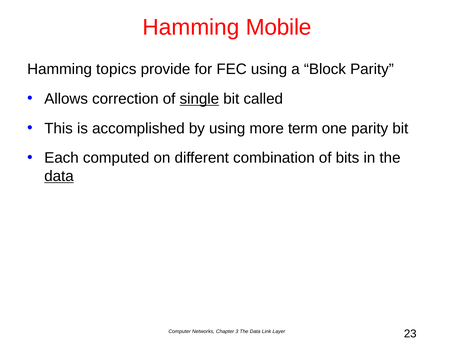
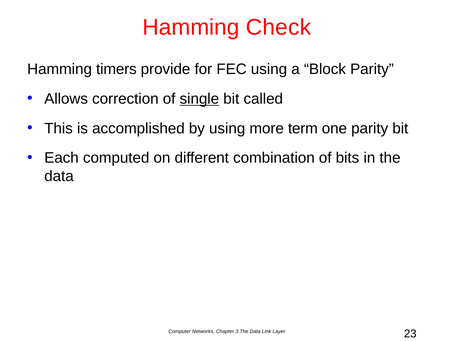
Mobile: Mobile -> Check (278, 27)
topics: topics -> timers (116, 69)
data underline: present -> none (59, 176)
